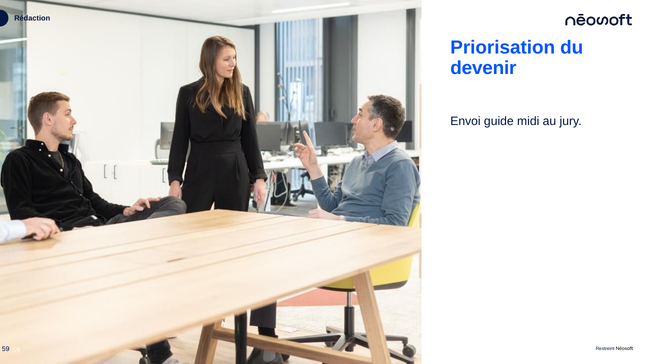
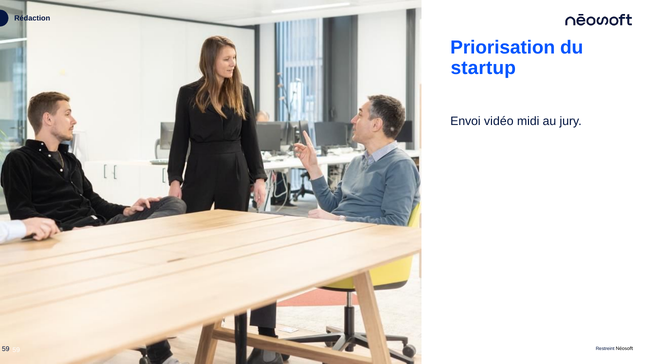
devenir: devenir -> startup (483, 68)
guide: guide -> vidéo (499, 122)
